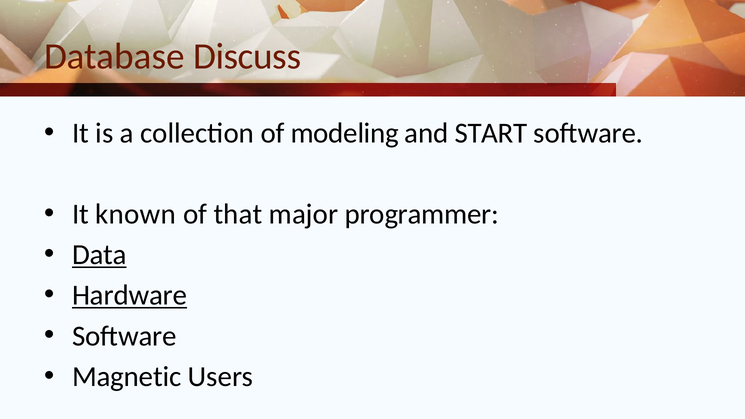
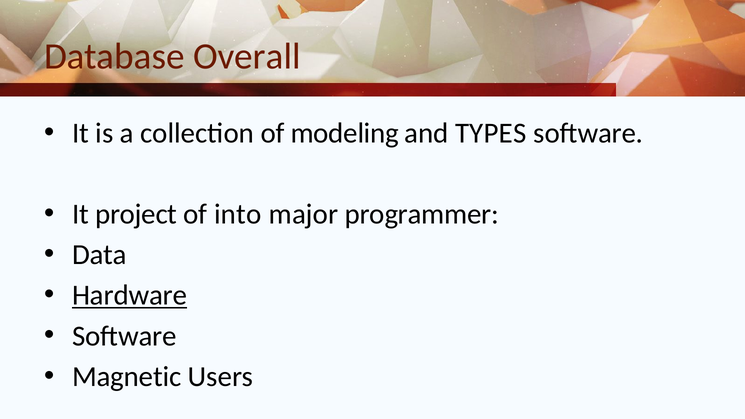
Discuss: Discuss -> Overall (247, 57)
START: START -> TYPES (491, 133)
known: known -> project (136, 214)
that: that -> into (238, 214)
Data underline: present -> none (99, 255)
